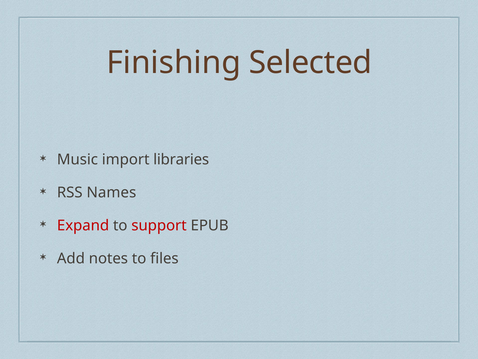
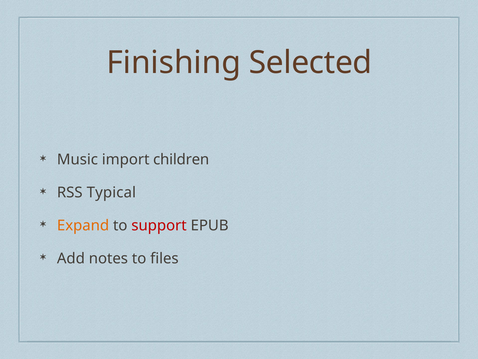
libraries: libraries -> children (181, 159)
Names: Names -> Typical (111, 192)
Expand colour: red -> orange (83, 225)
